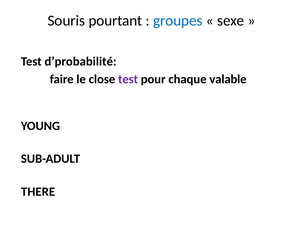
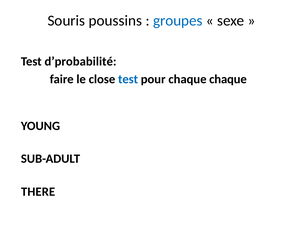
pourtant: pourtant -> poussins (115, 21)
test colour: purple -> blue (128, 79)
chaque valable: valable -> chaque (228, 79)
